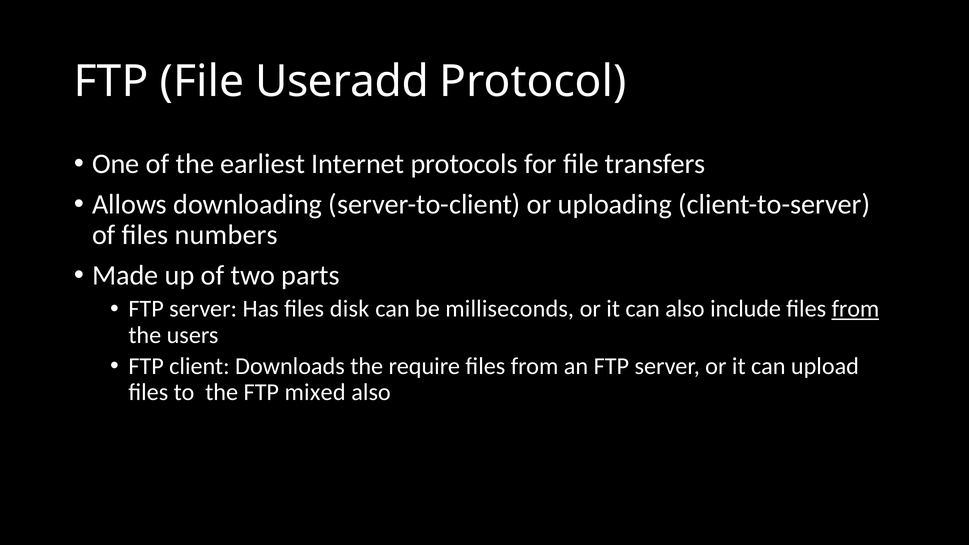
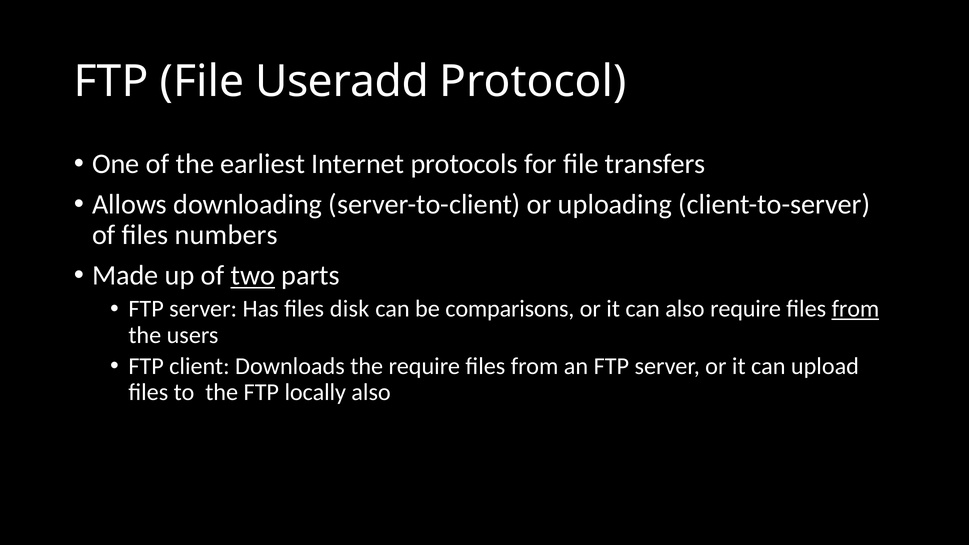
two underline: none -> present (253, 276)
milliseconds: milliseconds -> comparisons (510, 309)
also include: include -> require (746, 309)
mixed: mixed -> locally (315, 393)
